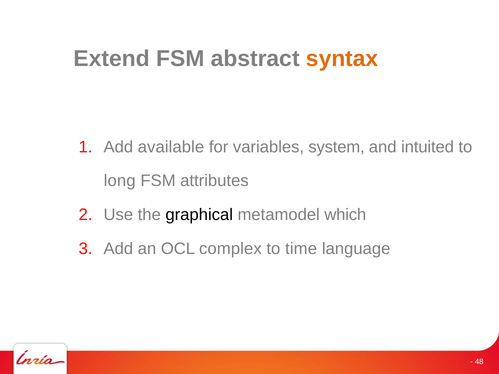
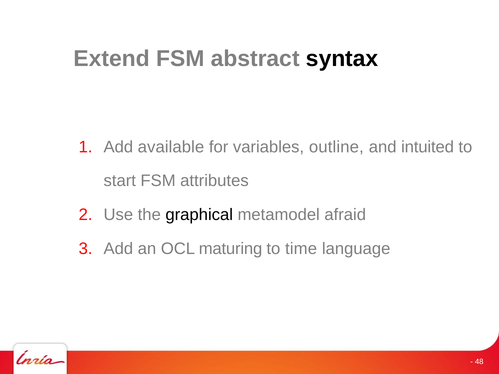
syntax colour: orange -> black (342, 59)
system: system -> outline (336, 147)
long: long -> start (120, 181)
which: which -> afraid (345, 215)
complex: complex -> maturing (231, 249)
